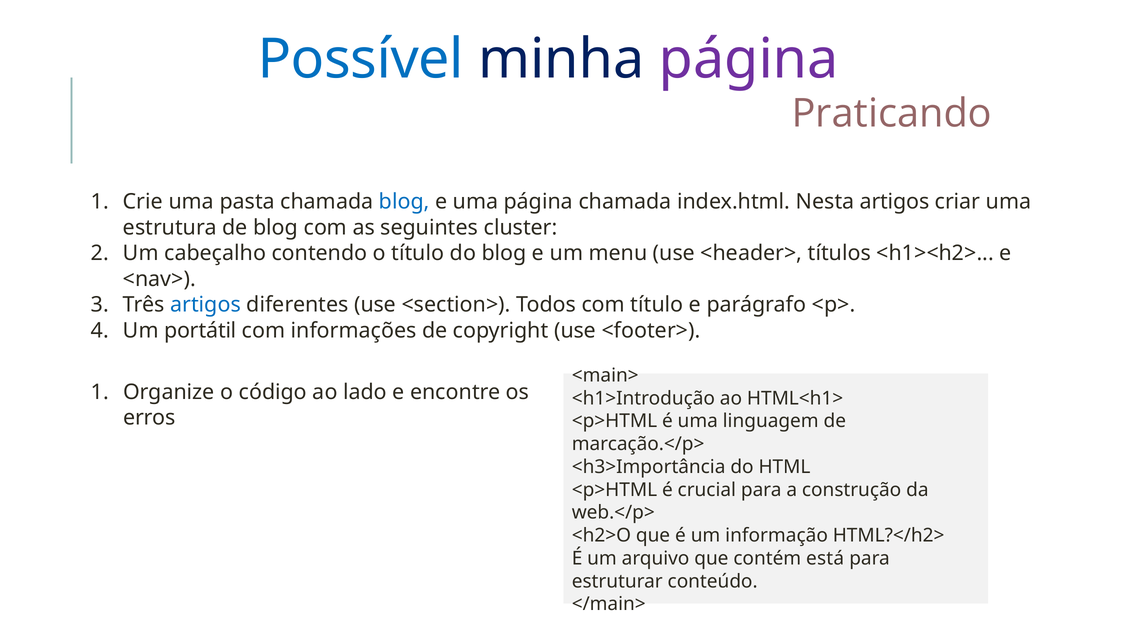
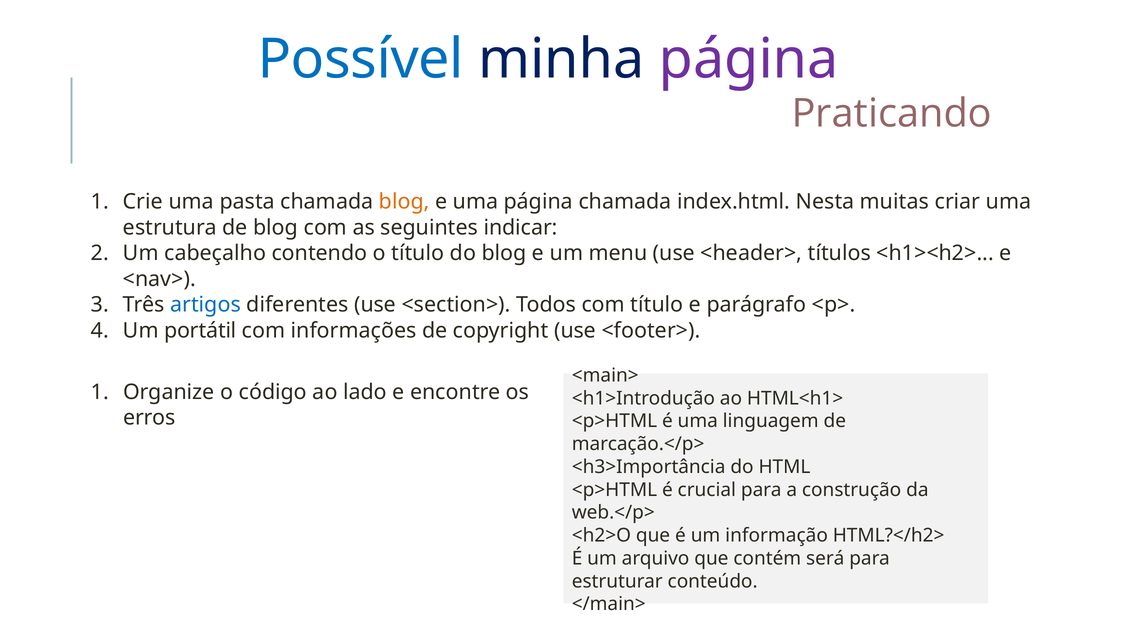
blog colour: blue -> orange (404, 202)
Nesta artigos: artigos -> muitas (894, 202)
cluster: cluster -> indicar (521, 228)
está: está -> será (825, 558)
